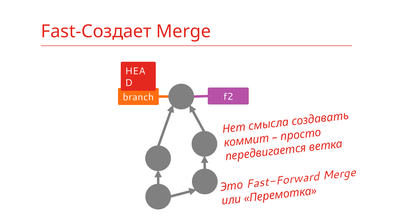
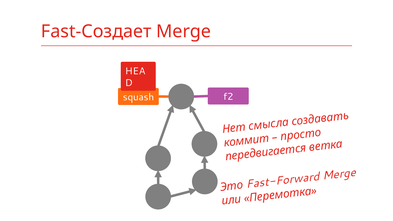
branch: branch -> squash (138, 97)
